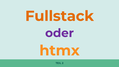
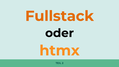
oder colour: purple -> black (59, 33)
